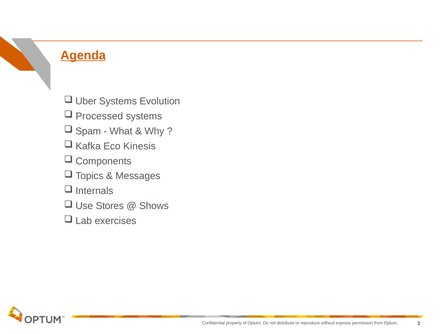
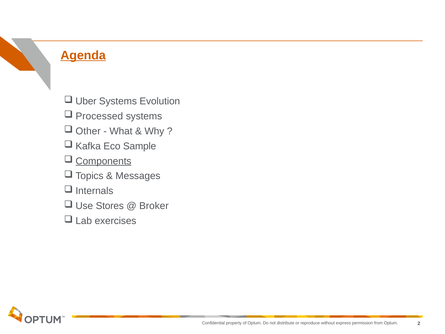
Spam: Spam -> Other (88, 131)
Kinesis: Kinesis -> Sample (140, 146)
Components underline: none -> present (103, 161)
Shows: Shows -> Broker (154, 206)
